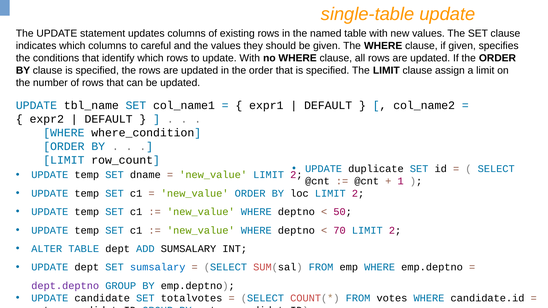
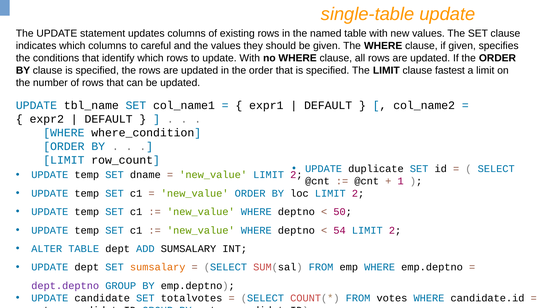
assign: assign -> fastest (450, 71)
70: 70 -> 54 (340, 230)
sumsalary colour: blue -> orange (158, 267)
